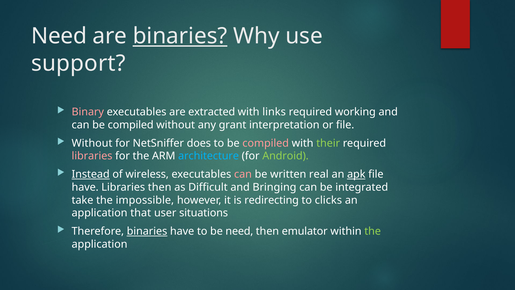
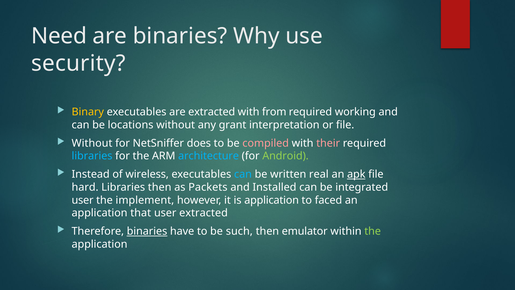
binaries underline: present -> none (180, 36)
support: support -> security (78, 63)
Binary colour: pink -> yellow (88, 112)
links: links -> from (274, 112)
can be compiled: compiled -> locations (131, 125)
their colour: light green -> pink (328, 143)
libraries colour: pink -> light blue (92, 156)
Instead underline: present -> none (91, 174)
can colour: pink -> light blue (243, 174)
have: have -> hard (85, 187)
Difficult: Difficult -> Packets (208, 187)
Bringing: Bringing -> Installed (274, 187)
take: take -> user (83, 200)
impossible: impossible -> implement (145, 200)
is redirecting: redirecting -> application (272, 200)
clicks: clicks -> faced (328, 200)
user situations: situations -> extracted (204, 213)
be need: need -> such (239, 231)
